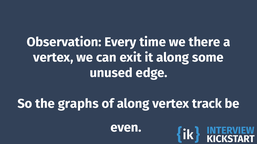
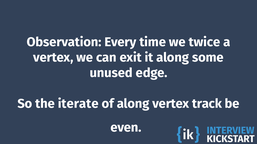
there: there -> twice (204, 42)
graphs: graphs -> iterate (78, 104)
